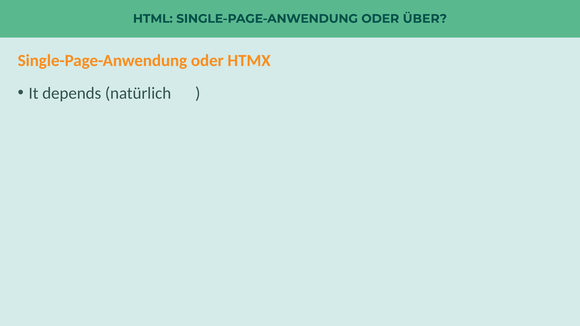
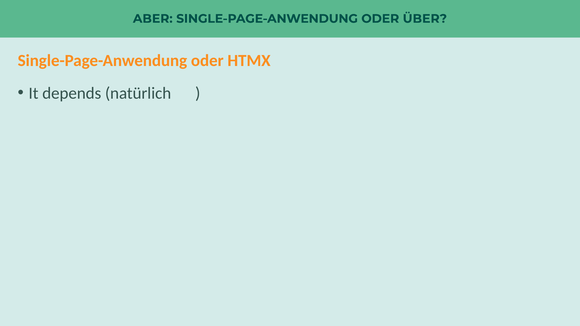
HTML: HTML -> ABER (153, 19)
